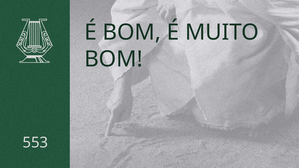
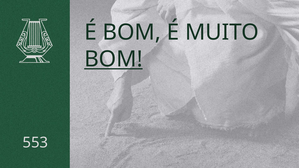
BOM underline: none -> present (113, 59)
